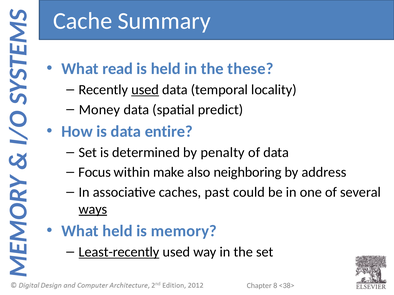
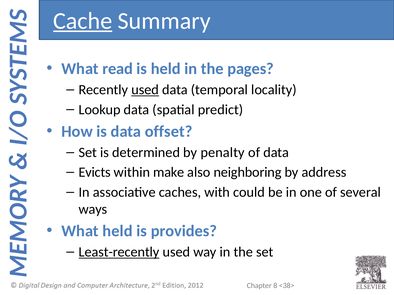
Cache underline: none -> present (83, 21)
these: these -> pages (251, 69)
Money: Money -> Lookup (100, 110)
entire: entire -> offset (169, 132)
Focus: Focus -> Evicts (95, 173)
past: past -> with (217, 192)
ways underline: present -> none (93, 210)
memory: memory -> provides (184, 231)
